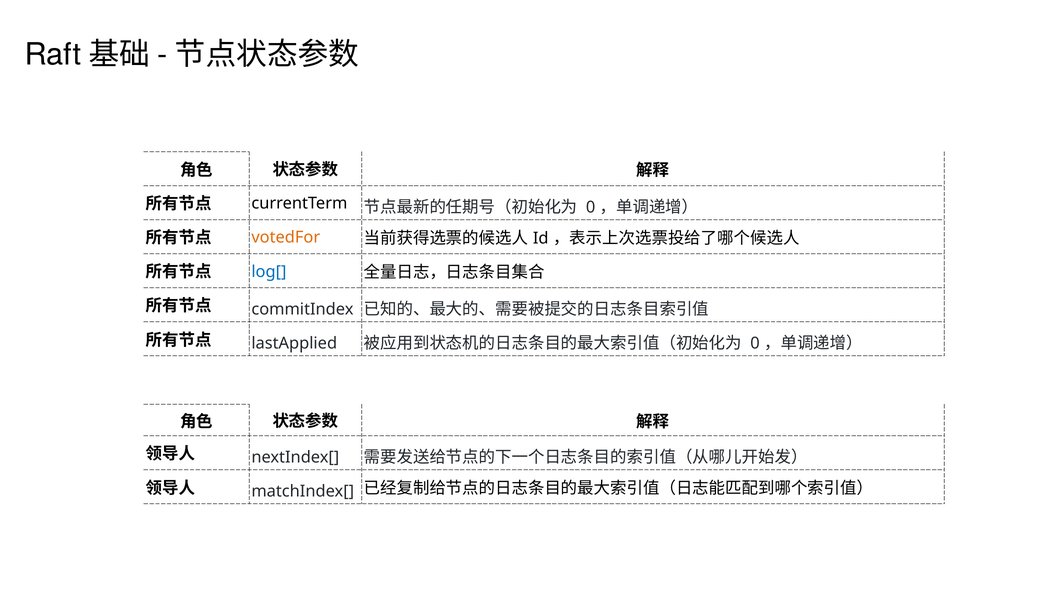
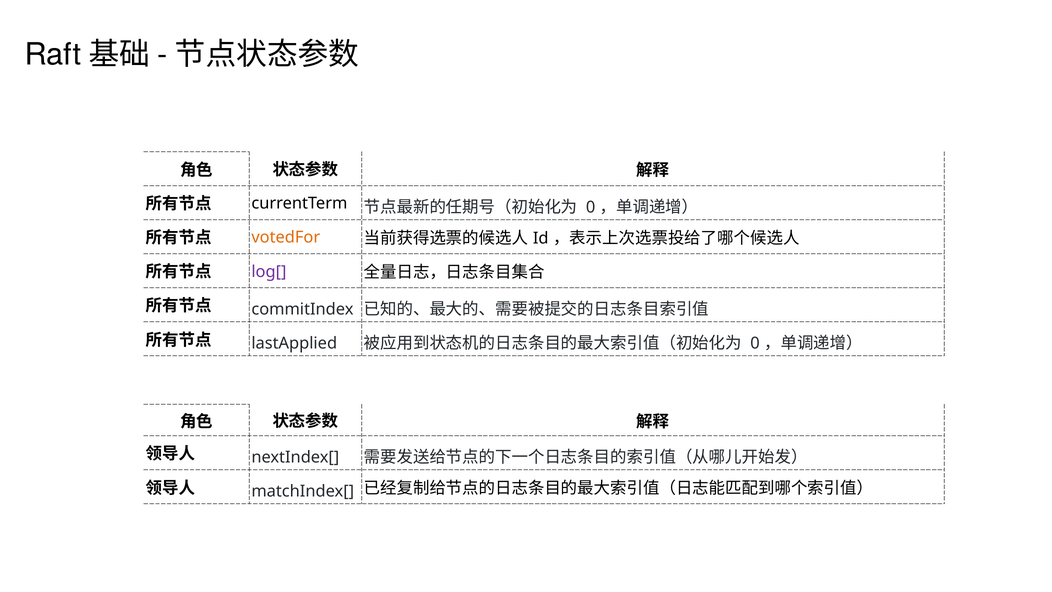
log[ colour: blue -> purple (269, 271)
